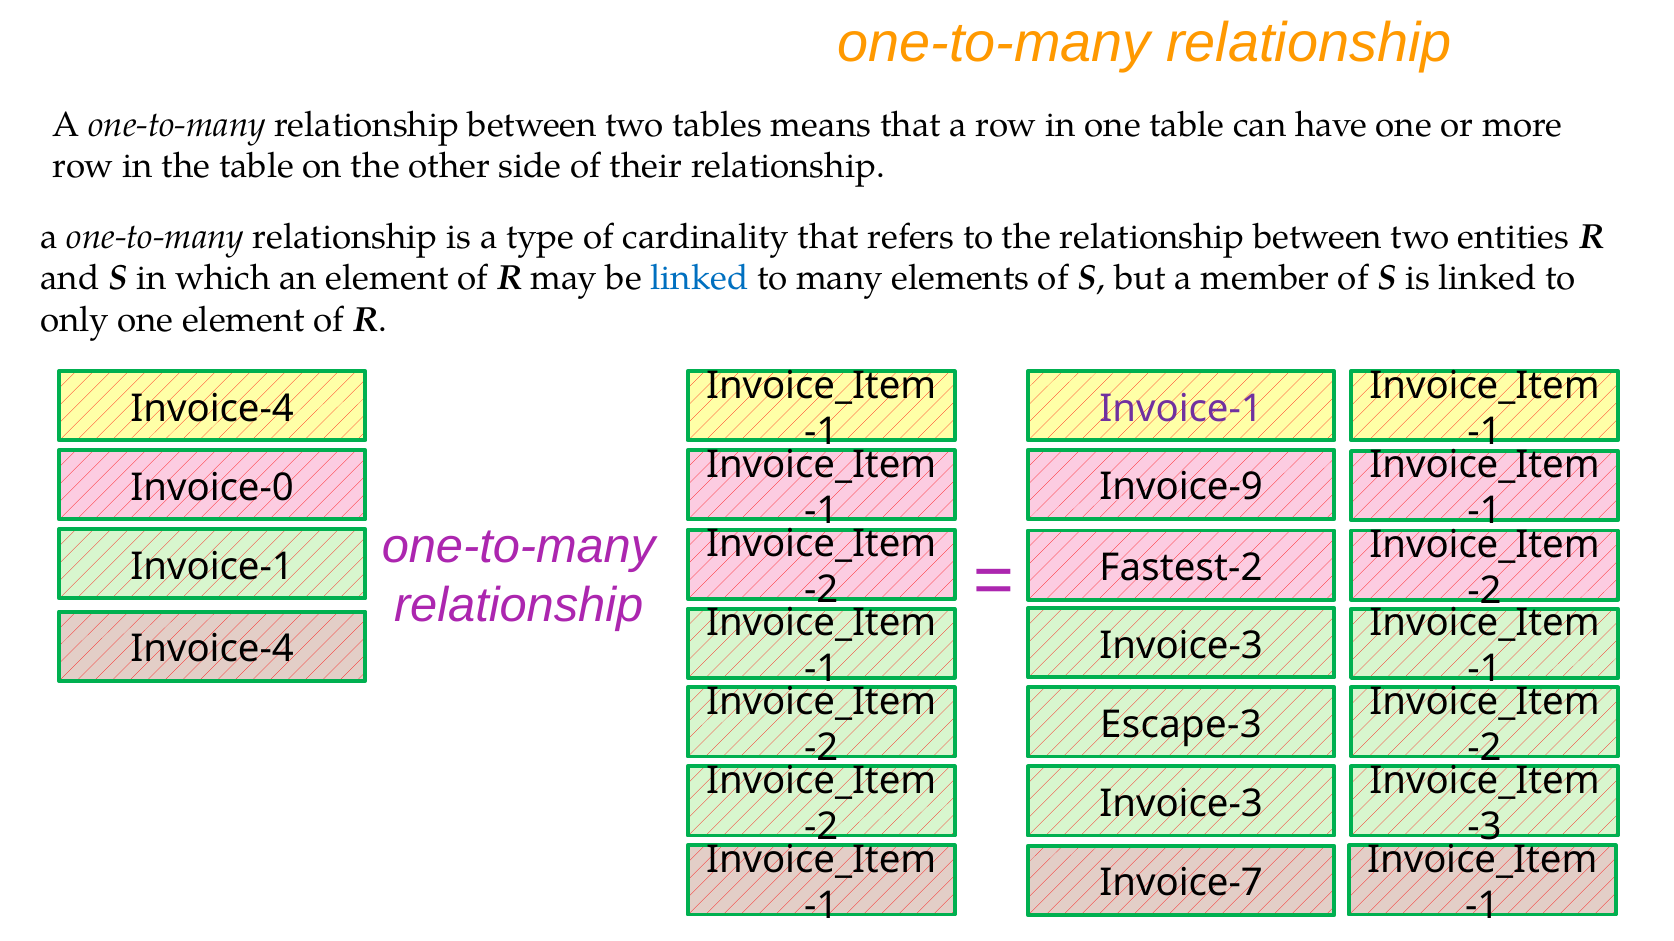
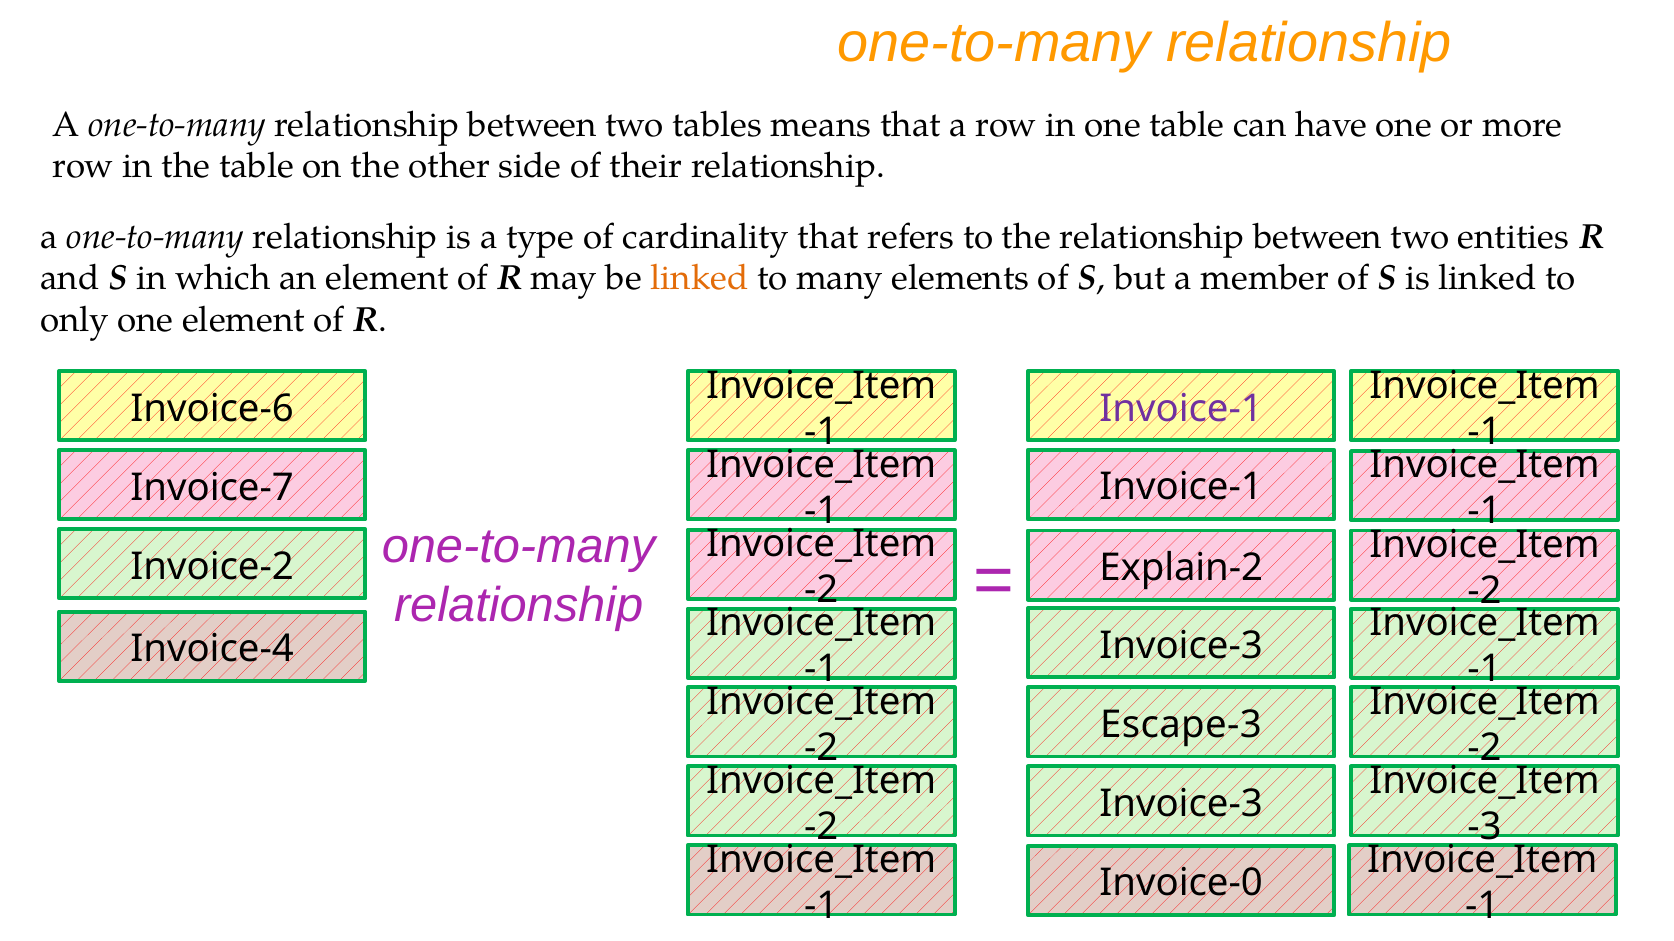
linked colour: blue -> orange (700, 279)
Invoice-4: Invoice-4 -> Invoice-6 (212, 409)
Invoice-9: Invoice-9 -> Invoice-1 (1181, 488)
Invoice-0: Invoice-0 -> Invoice-7 (212, 488)
Invoice-1: Invoice-1 -> Invoice-2 (212, 567)
Fastest-2: Fastest-2 -> Explain-2 (1181, 568)
Invoice-7: Invoice-7 -> Invoice-0 (1181, 884)
